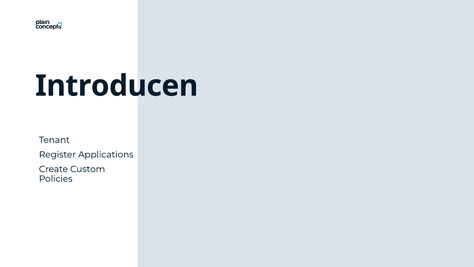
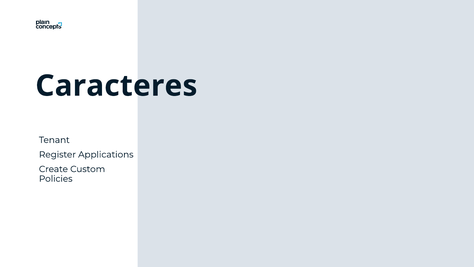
Introducen: Introducen -> Caracteres (116, 86)
